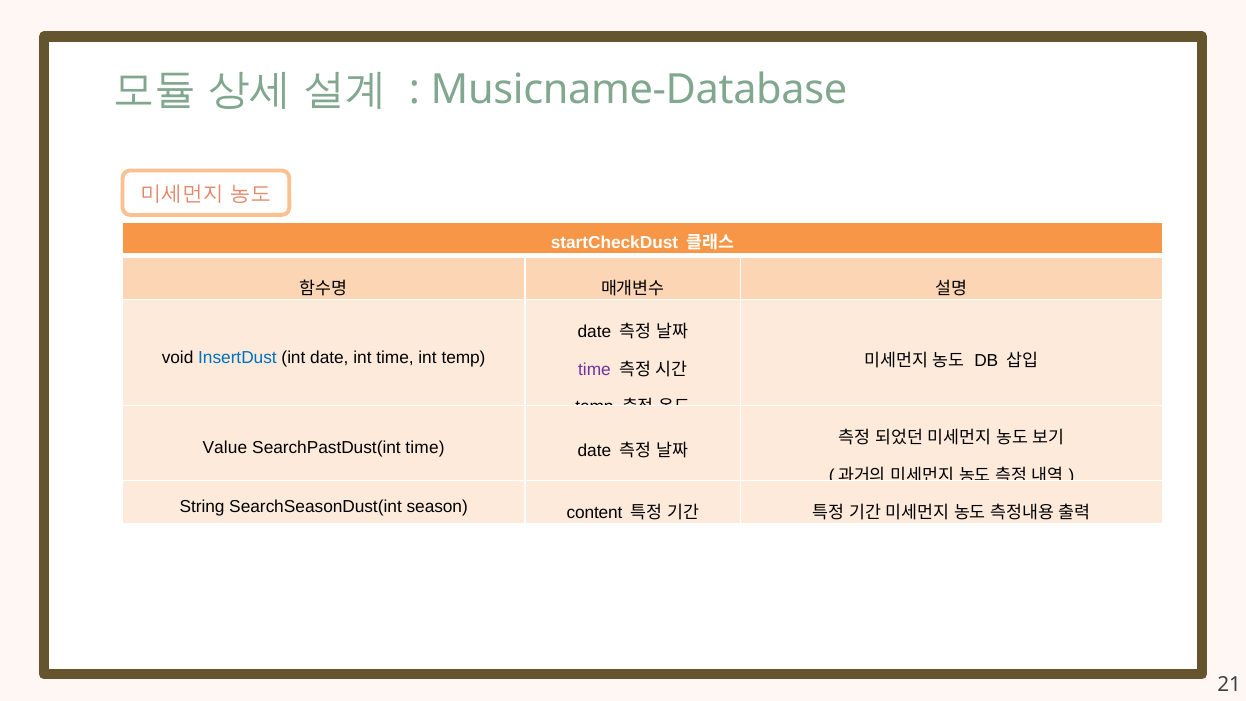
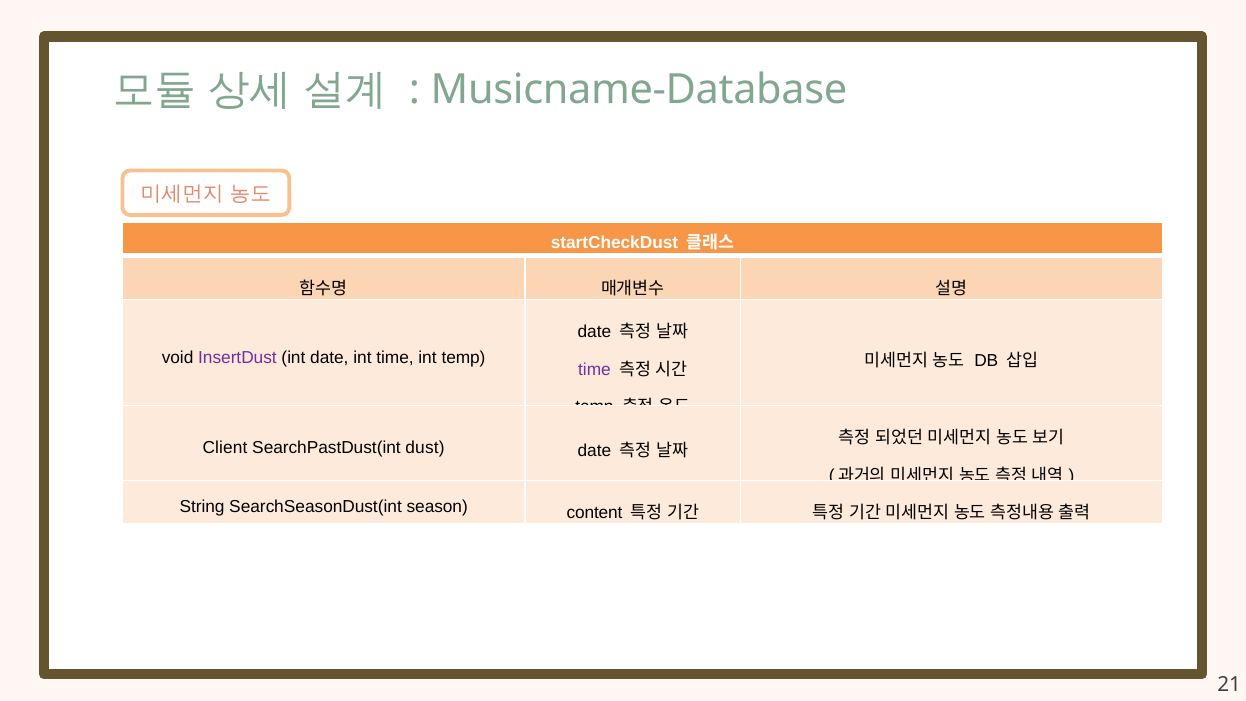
InsertDust colour: blue -> purple (237, 357)
Value: Value -> Client (225, 448)
SearchPastDust(int time: time -> dust (425, 448)
